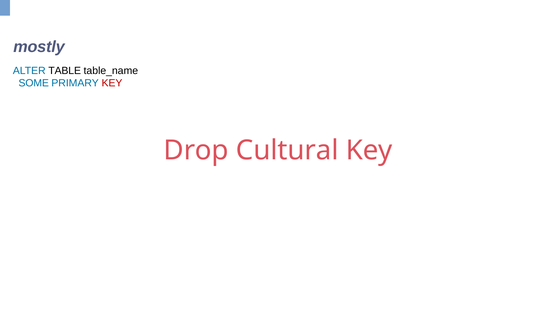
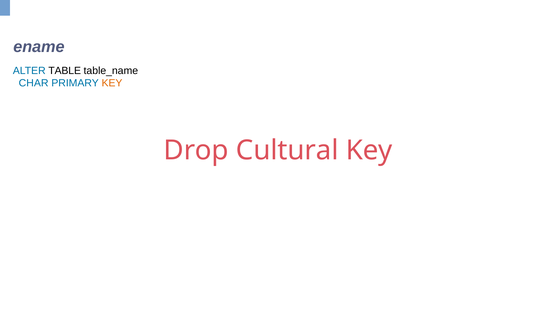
mostly: mostly -> ename (39, 47)
SOME: SOME -> CHAR (34, 83)
KEY colour: red -> orange (112, 83)
